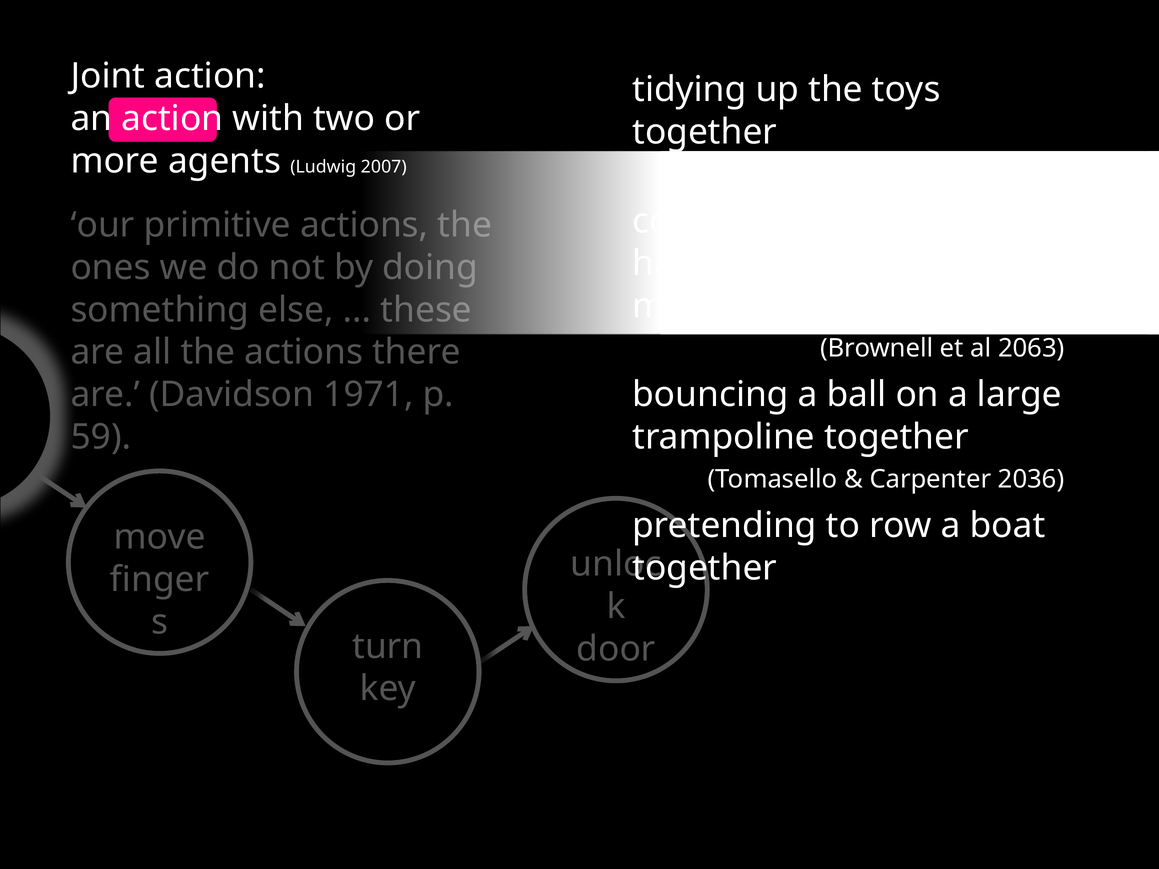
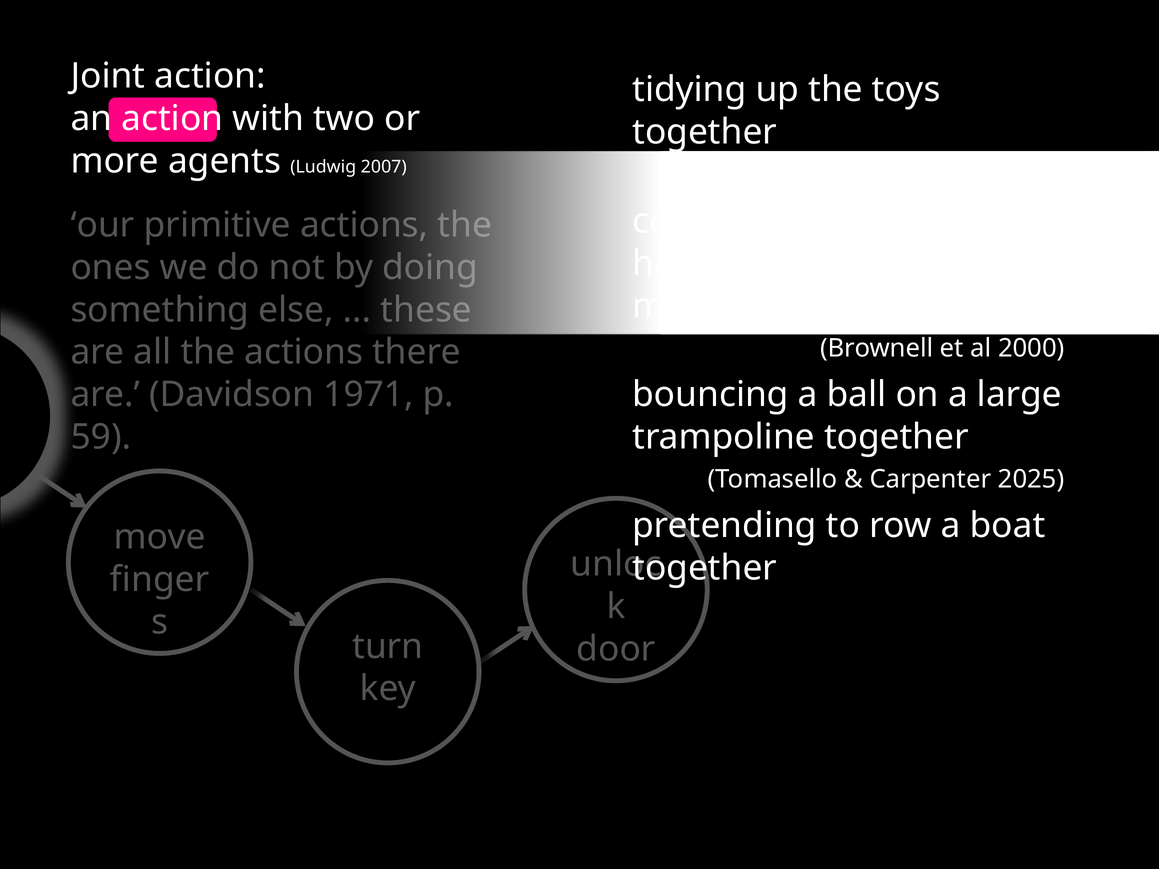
2063: 2063 -> 2000 (1031, 348)
2036: 2036 -> 2025 (1031, 480)
